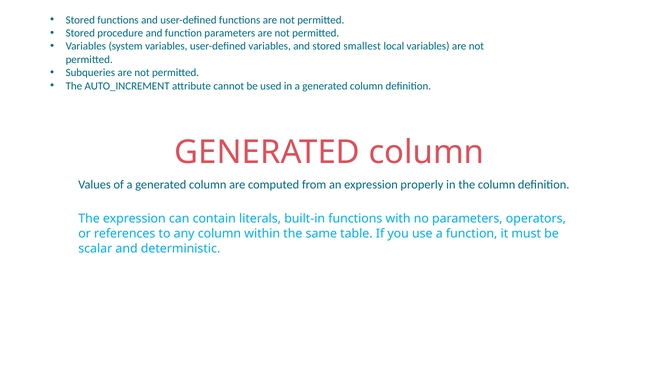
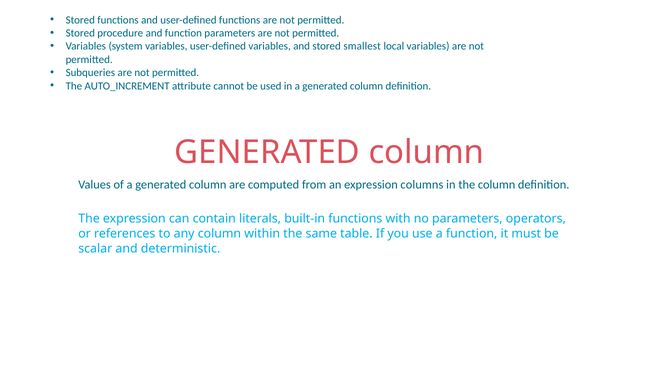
properly: properly -> columns (422, 184)
